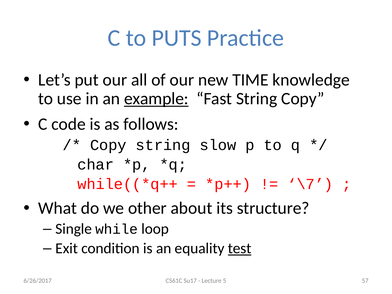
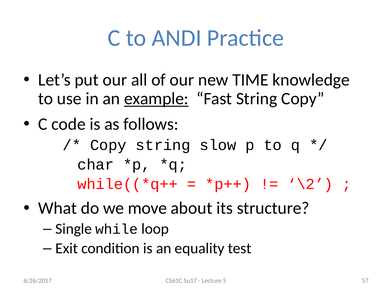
PUTS: PUTS -> ANDI (177, 38)
\7: \7 -> \2 (310, 184)
other: other -> move (147, 208)
test underline: present -> none (240, 248)
